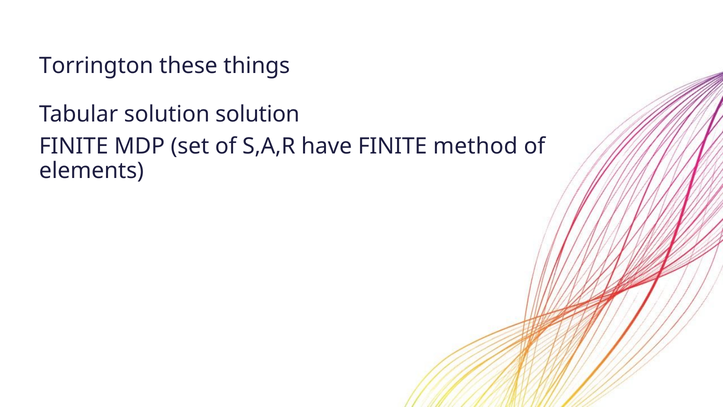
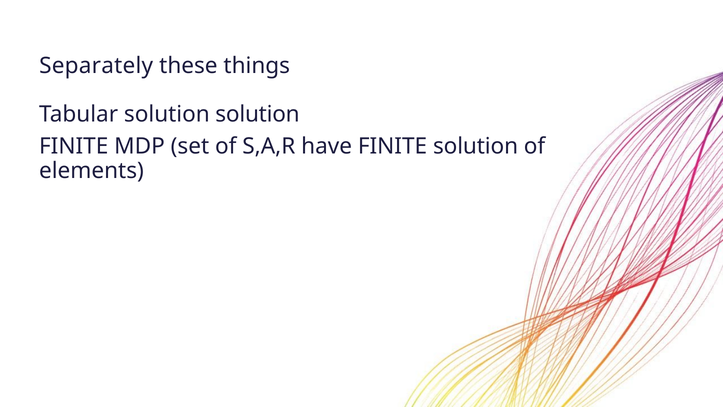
Torrington: Torrington -> Separately (96, 66)
FINITE method: method -> solution (476, 146)
